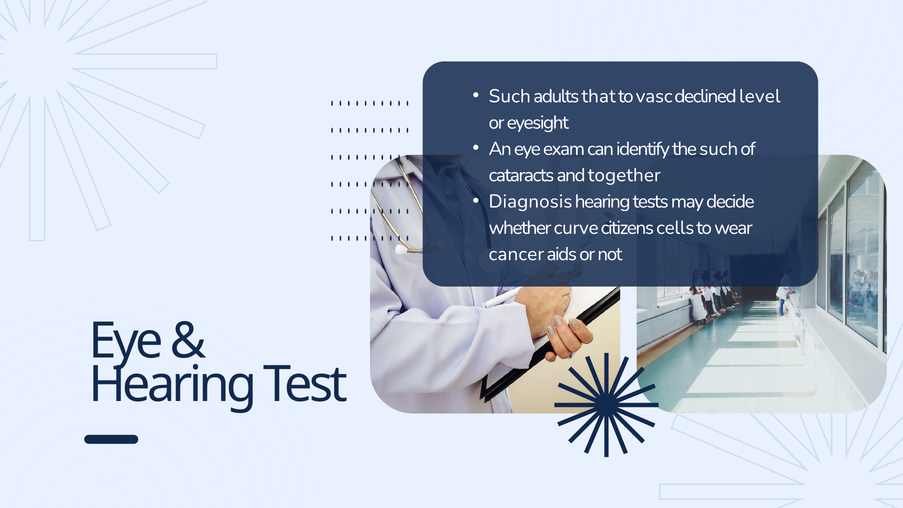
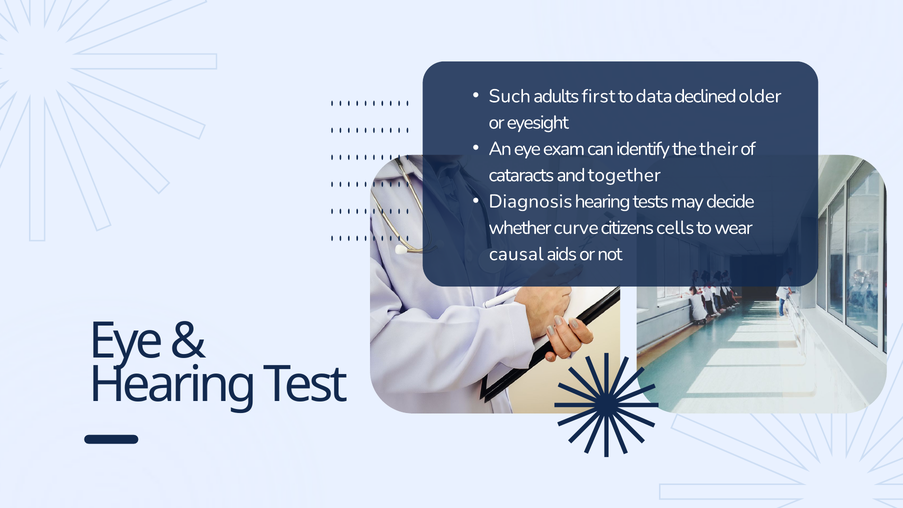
that: that -> first (598, 96)
vasc: vasc -> data (654, 96)
level: level -> older (760, 96)
the such: such -> their (719, 149)
cancer: cancer -> causal (516, 254)
